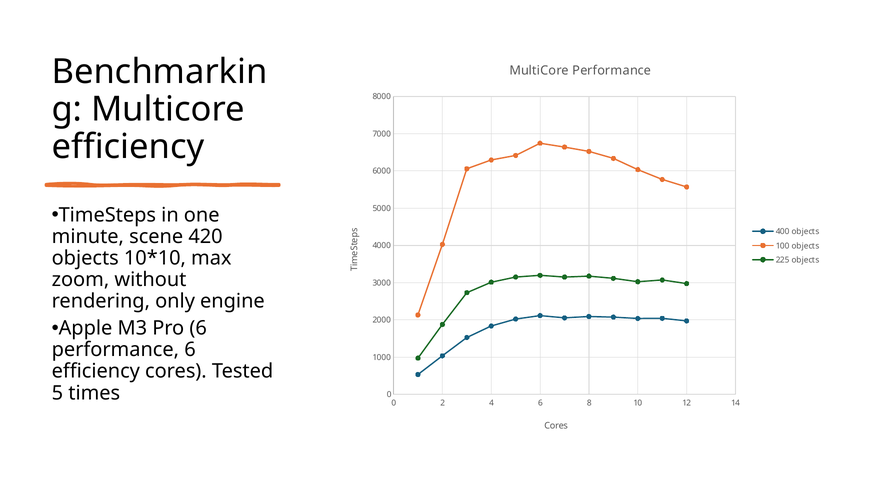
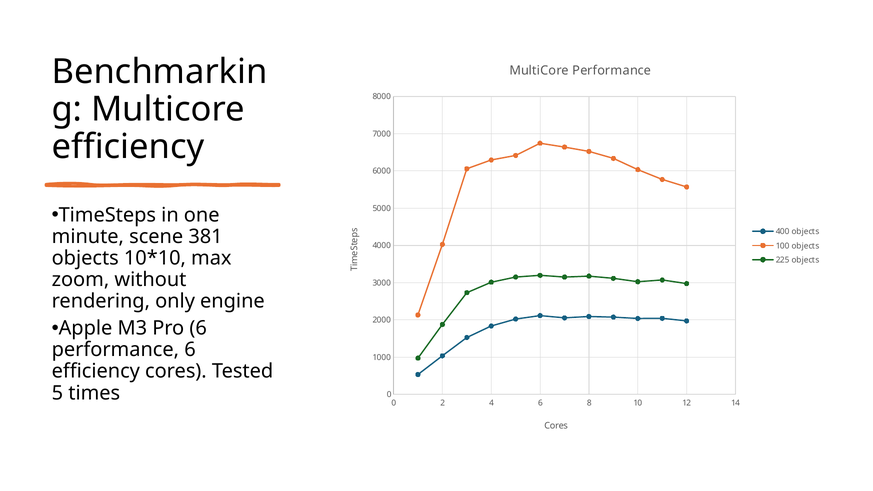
420: 420 -> 381 (206, 237)
